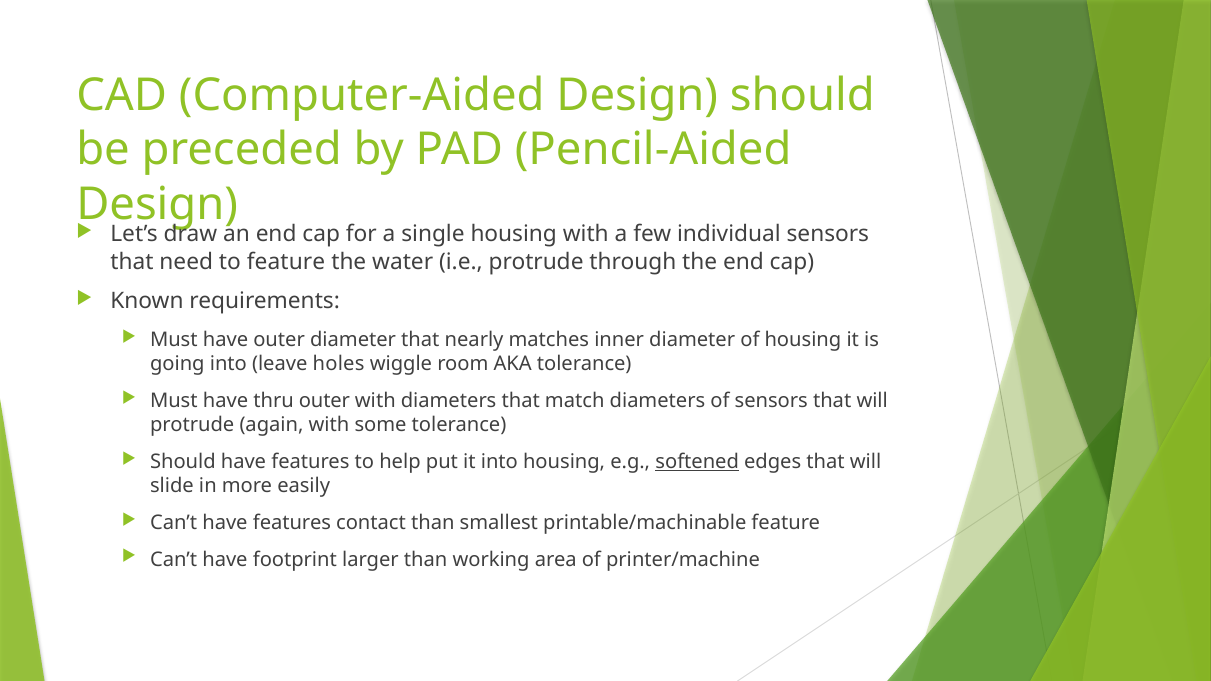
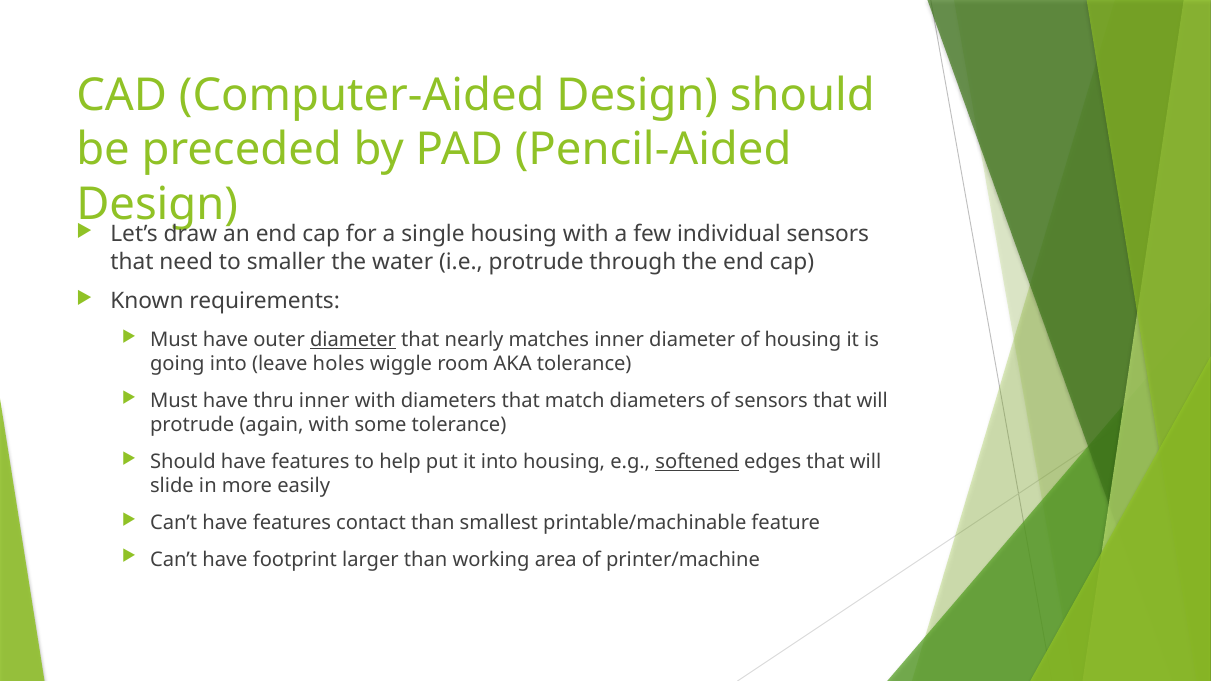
to feature: feature -> smaller (286, 262)
diameter underline: none -> present (353, 340)
thru outer: outer -> inner (324, 401)
